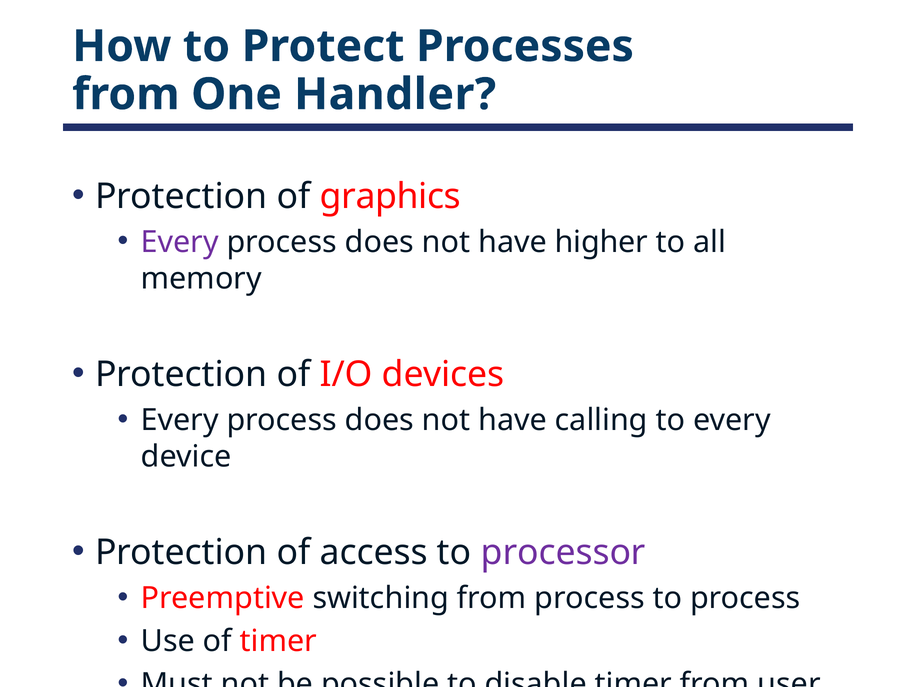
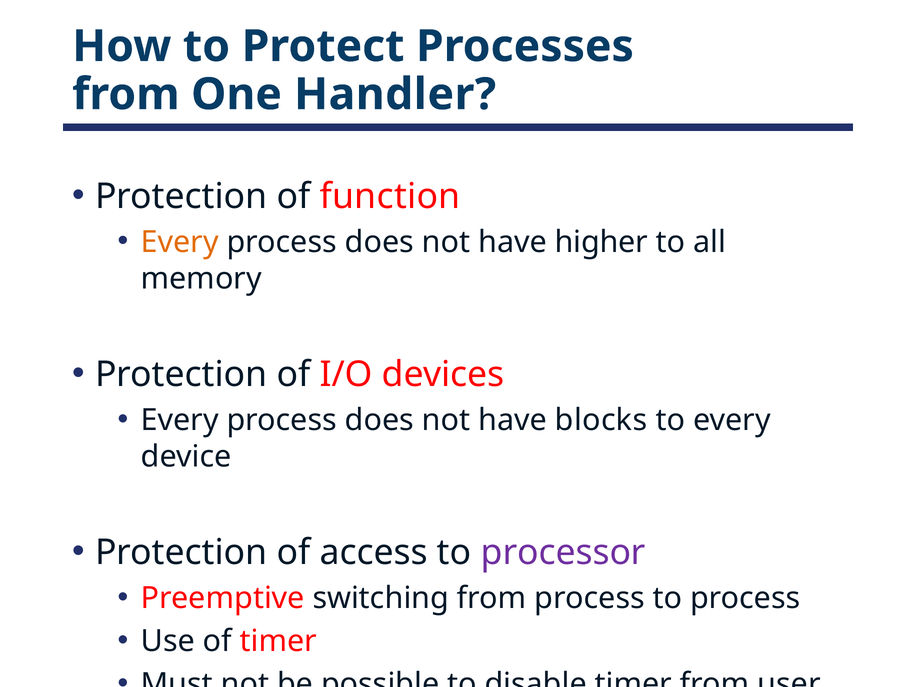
graphics: graphics -> function (390, 196)
Every colour: purple -> orange (180, 242)
calling: calling -> blocks (601, 420)
